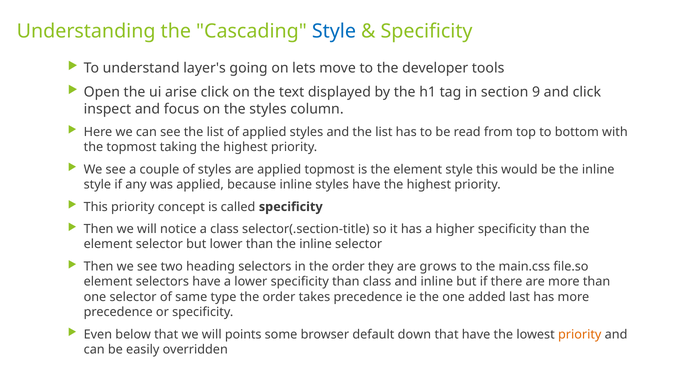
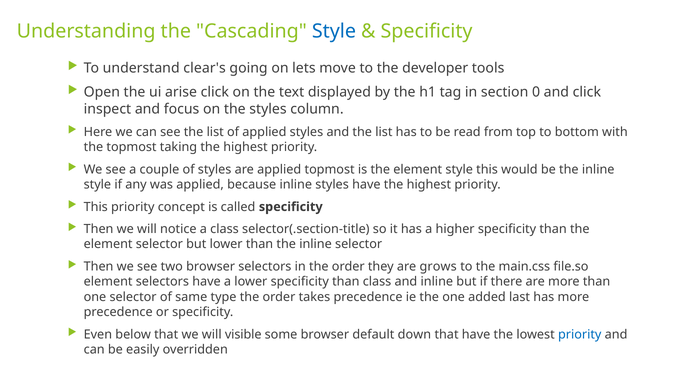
layer's: layer's -> clear's (205, 68)
9: 9 -> 0 (536, 92)
two heading: heading -> browser (211, 266)
points: points -> visible (243, 334)
priority colour: orange -> blue (580, 334)
